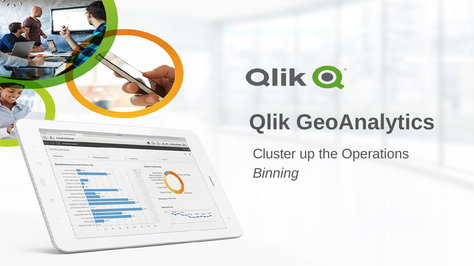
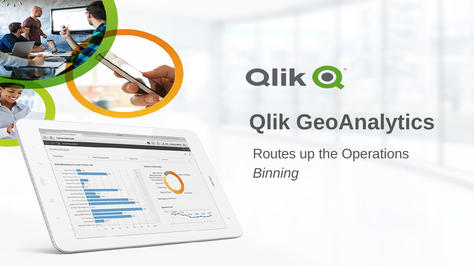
Cluster: Cluster -> Routes (274, 154)
